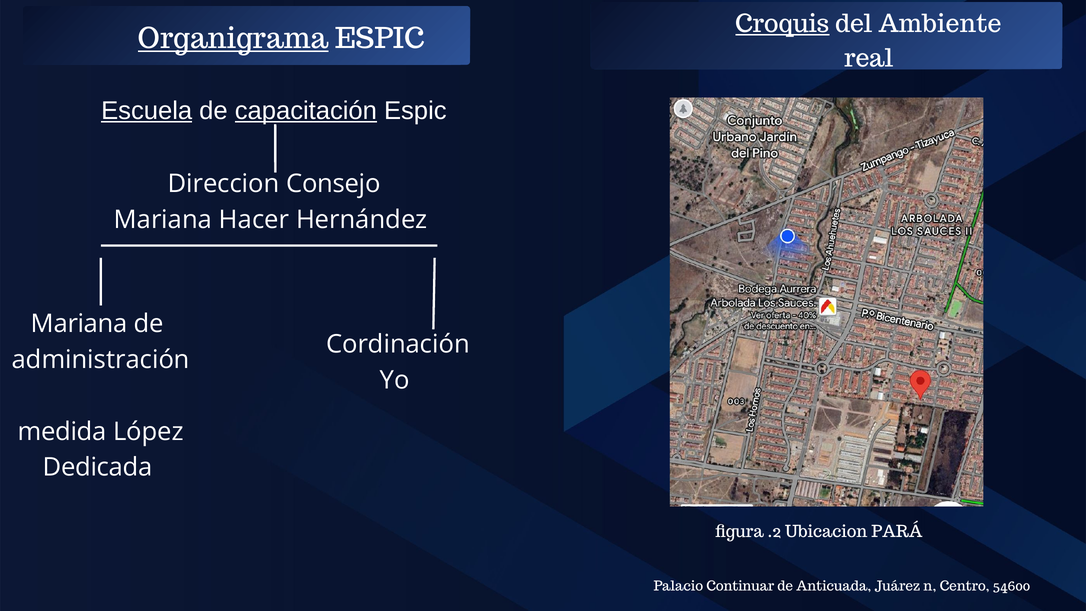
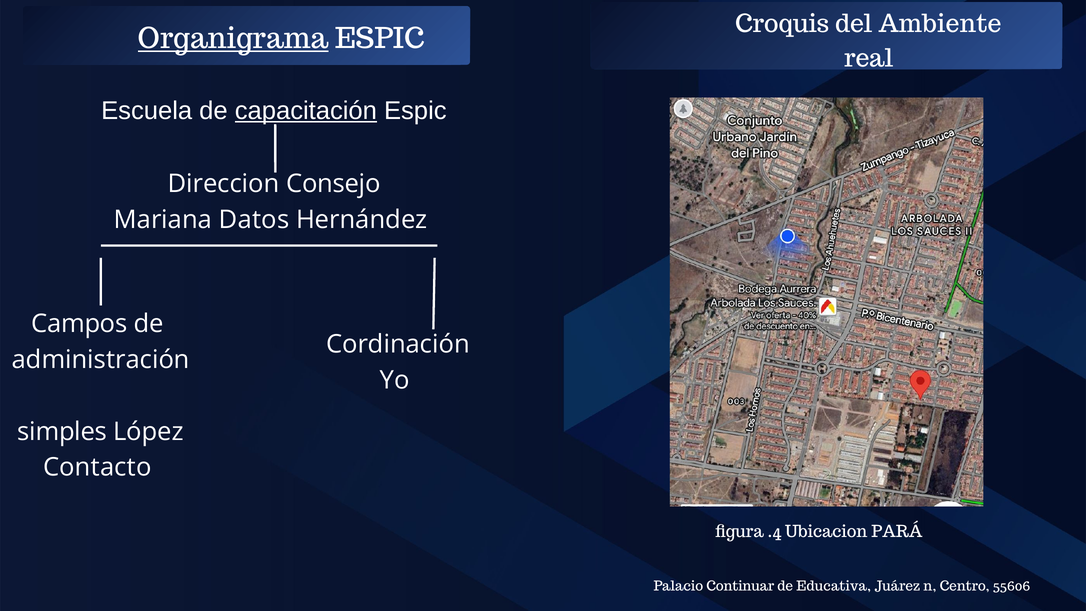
Croquis underline: present -> none (782, 24)
Escuela underline: present -> none (147, 111)
Hacer: Hacer -> Datos (254, 220)
Mariana: Mariana -> Campos (79, 324)
medida: medida -> simples (62, 431)
Dedicada: Dedicada -> Contacto (97, 467)
.2: .2 -> .4 (774, 531)
Anticuada: Anticuada -> Educativa (834, 586)
54600: 54600 -> 55606 (1012, 586)
